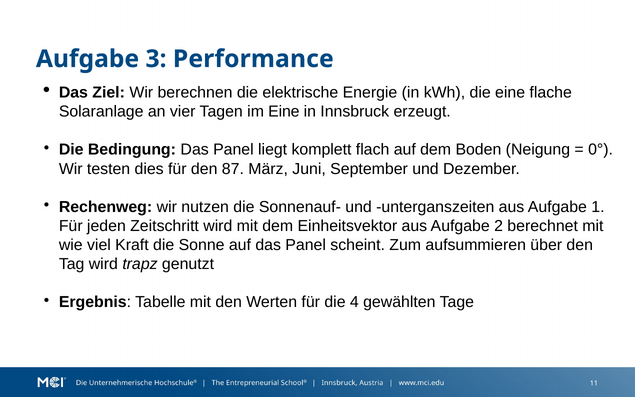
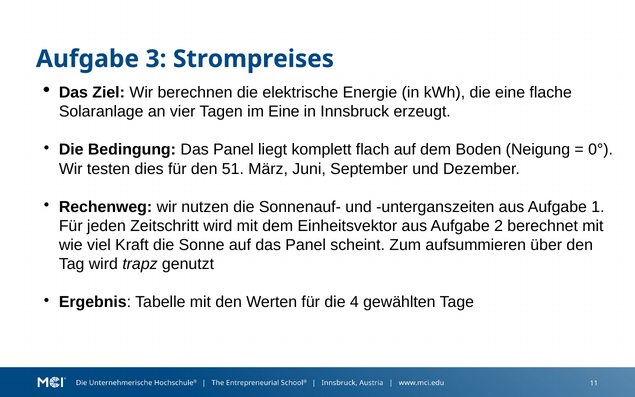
Performance: Performance -> Strompreises (253, 59)
87: 87 -> 51 (233, 169)
